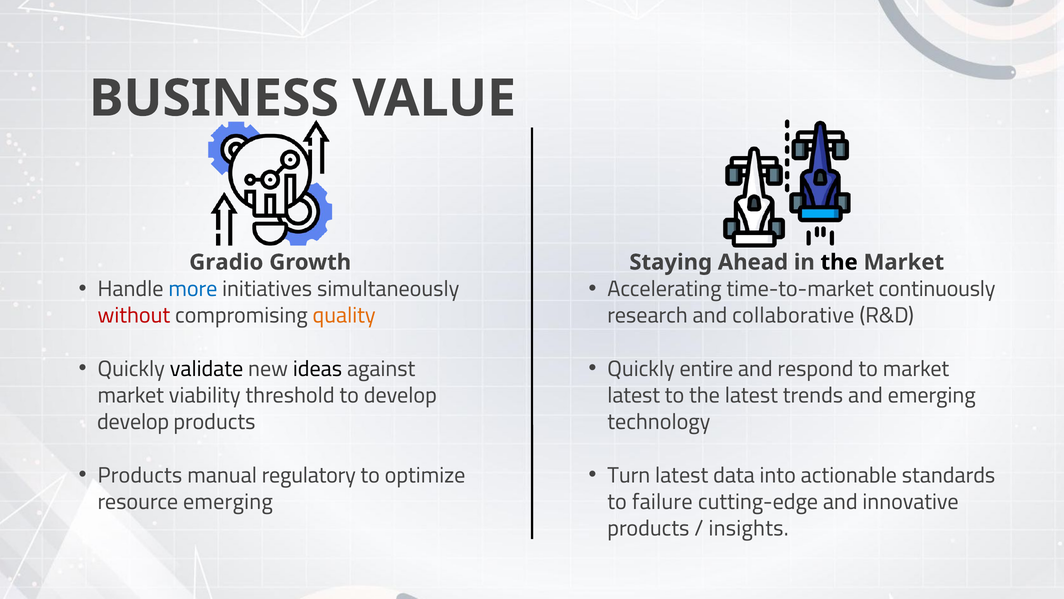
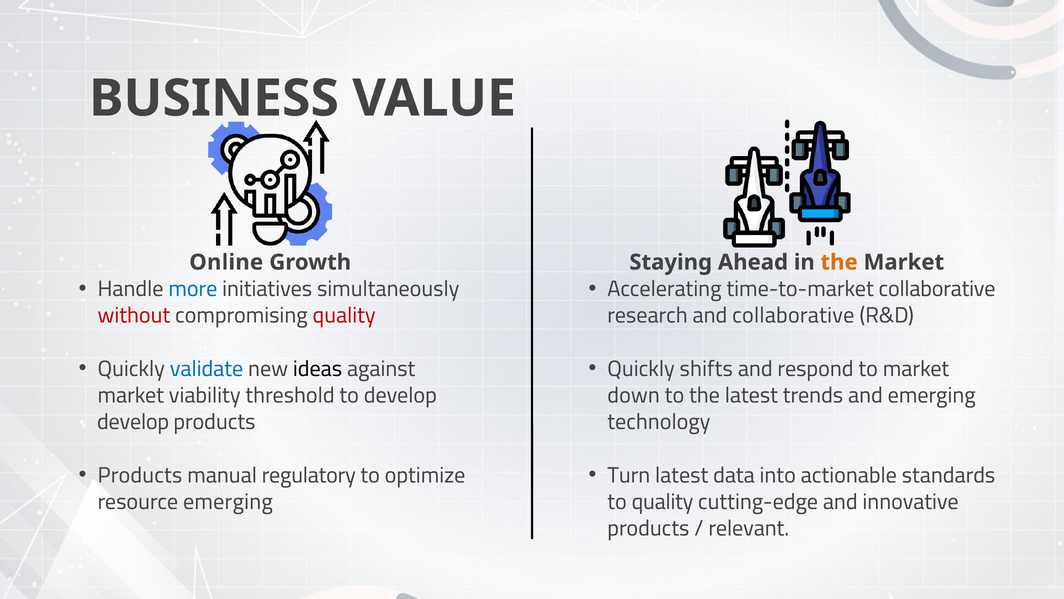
Gradio: Gradio -> Online (226, 262)
the colour: black -> orange (839, 262)
time-to-market continuously: continuously -> collaborative (937, 289)
quality colour: orange -> red (344, 315)
validate colour: black -> blue (207, 368)
entire: entire -> shifts (706, 368)
latest: latest -> down (634, 395)
to failure: failure -> quality (663, 501)
insights: insights -> relevant (749, 528)
